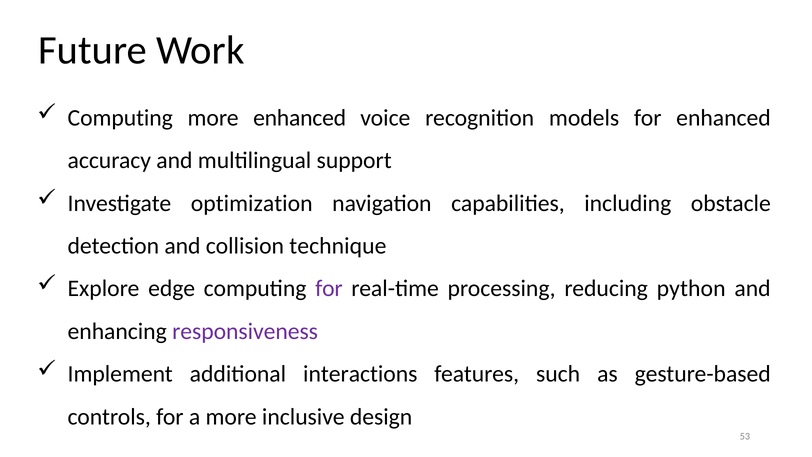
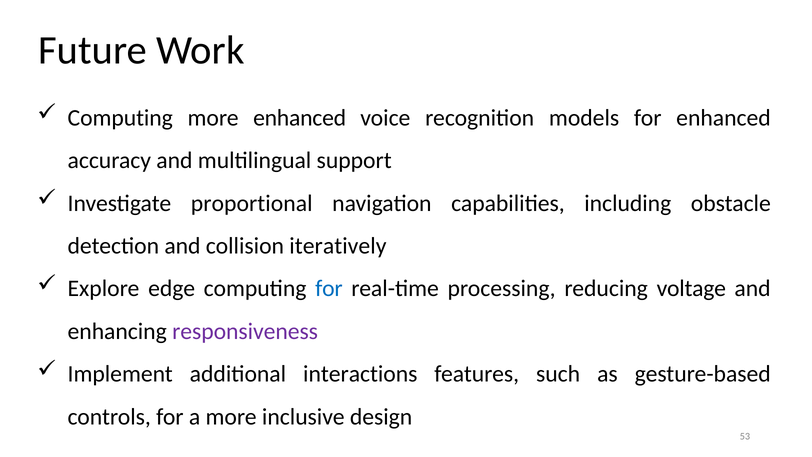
optimization: optimization -> proportional (252, 203)
technique: technique -> iteratively (338, 246)
for colour: purple -> blue (329, 289)
python: python -> voltage (691, 289)
